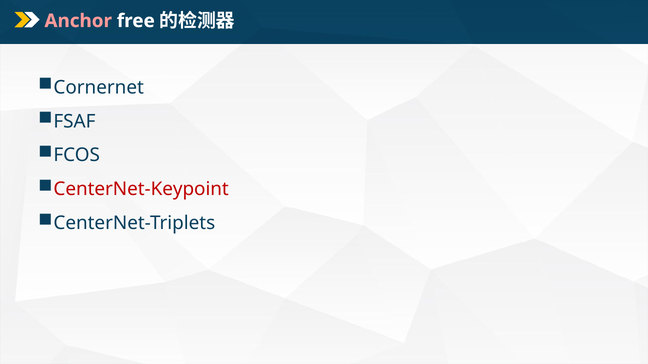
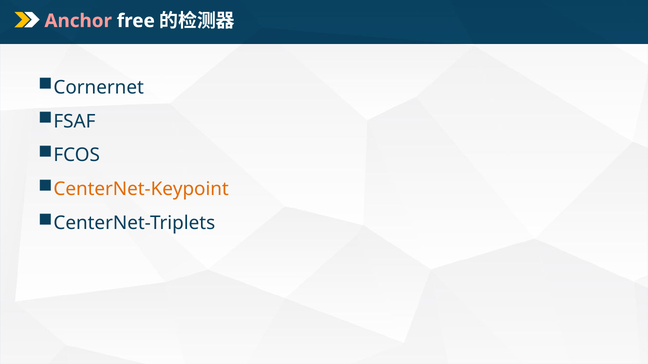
CenterNet-Keypoint colour: red -> orange (141, 190)
